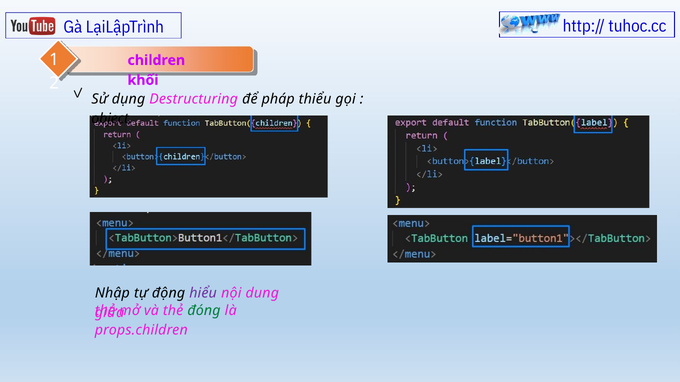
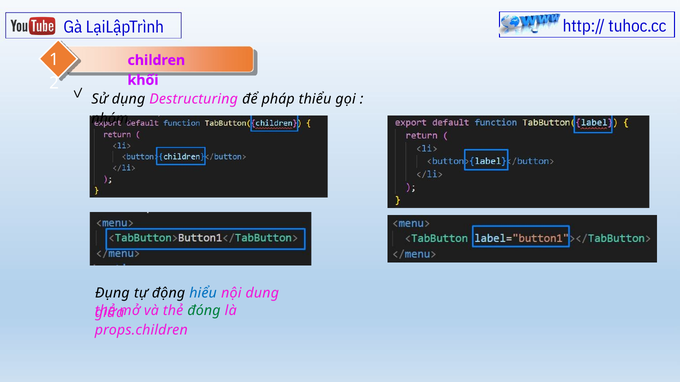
object: object -> nhóm (112, 119)
Nhập: Nhập -> Đụng (112, 293)
hiểu colour: purple -> blue (203, 293)
